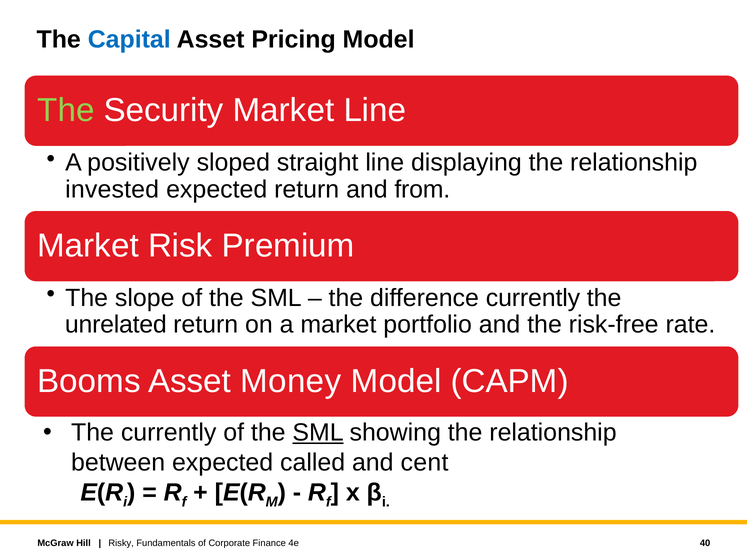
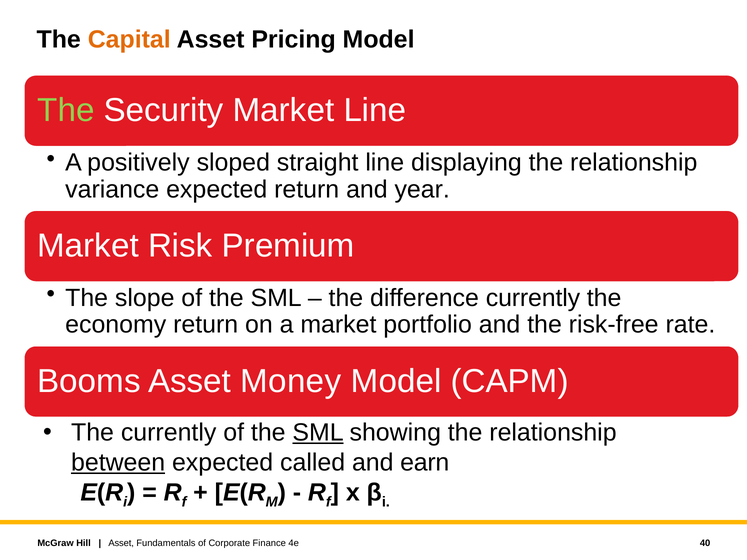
Capital colour: blue -> orange (129, 39)
invested: invested -> variance (112, 189)
from: from -> year (422, 189)
unrelated: unrelated -> economy (116, 325)
between underline: none -> present (118, 463)
cent: cent -> earn (425, 463)
Risky: Risky -> Asset (121, 543)
